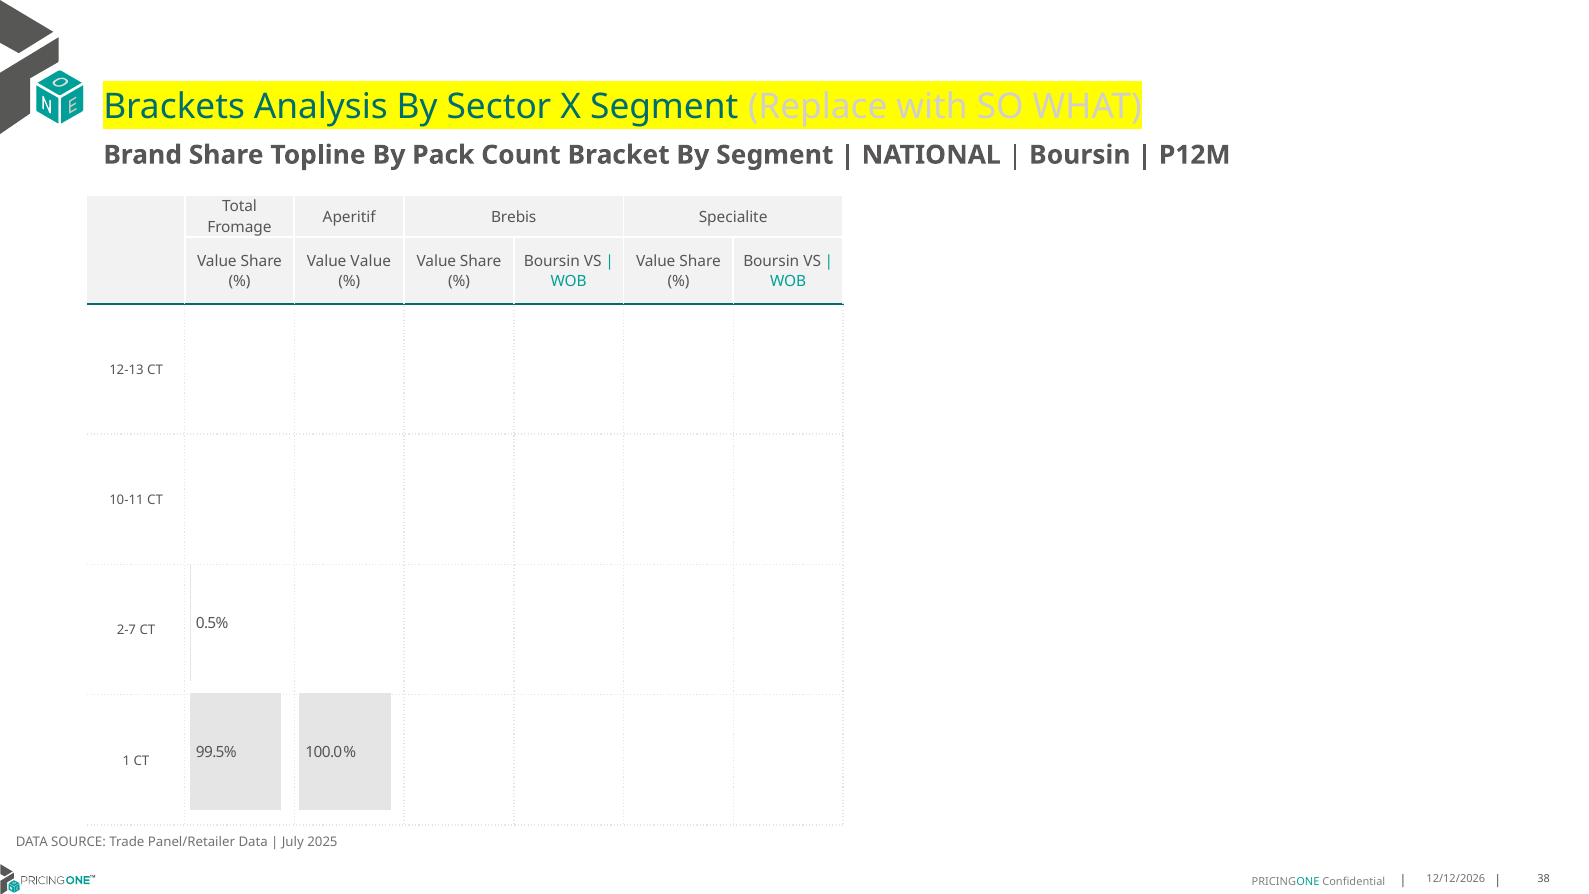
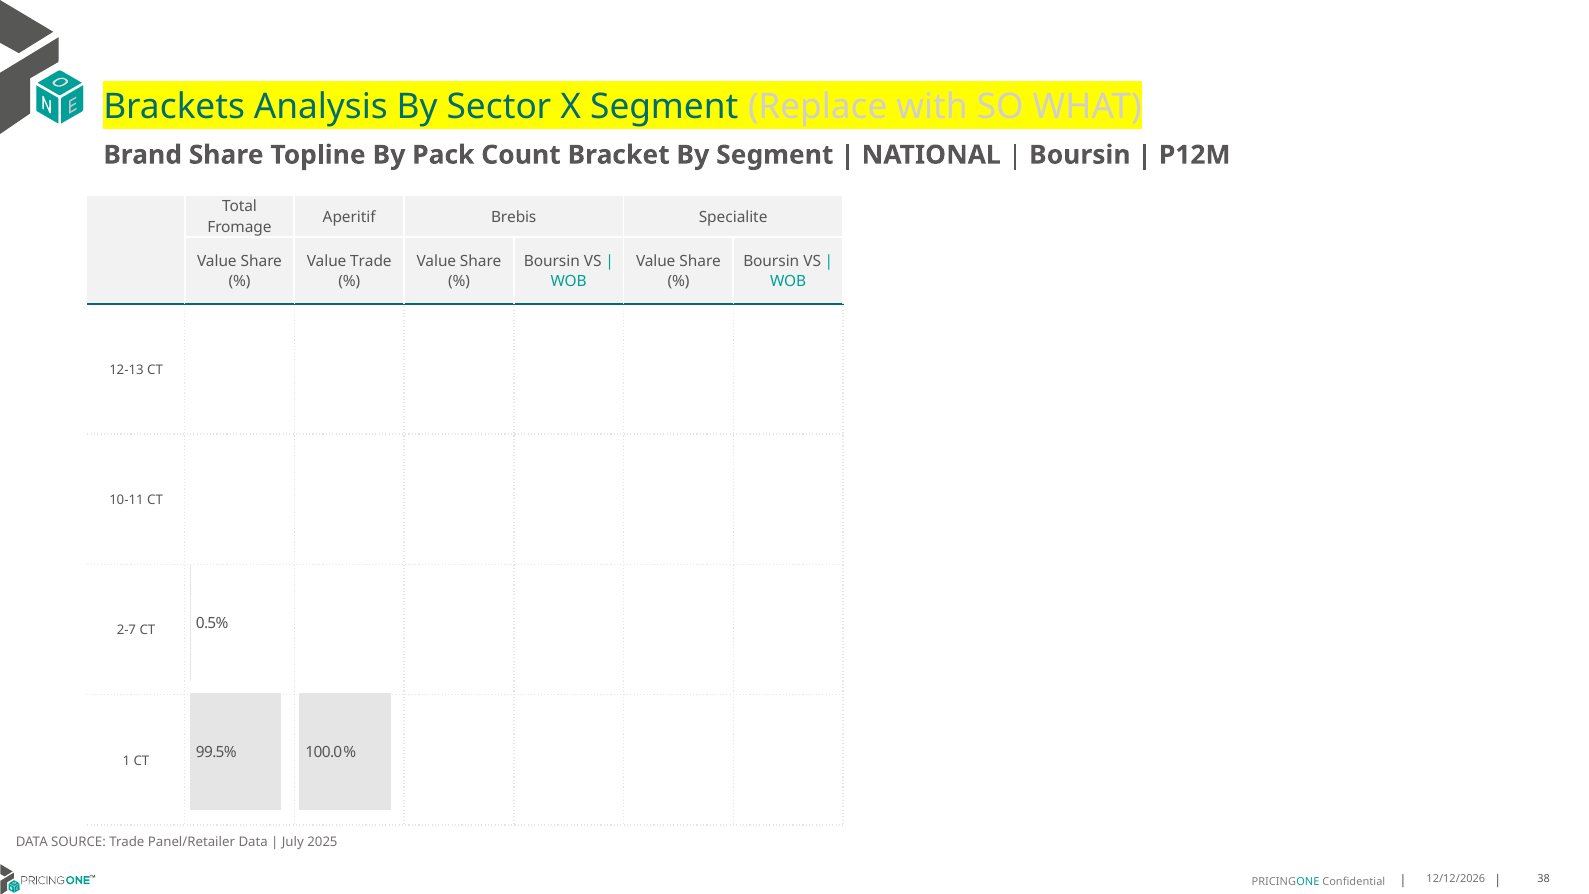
Value Value: Value -> Trade (371, 261)
